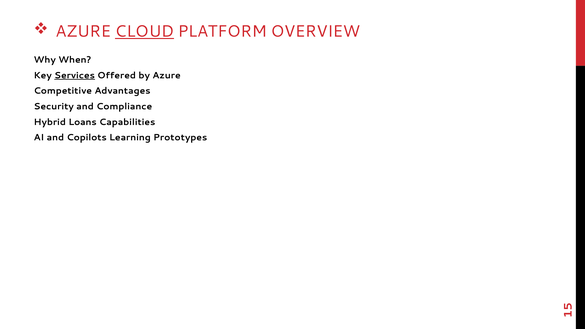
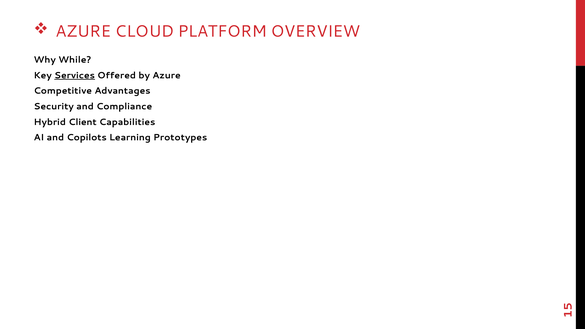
CLOUD underline: present -> none (145, 31)
When: When -> While (75, 60)
Loans: Loans -> Client (83, 122)
